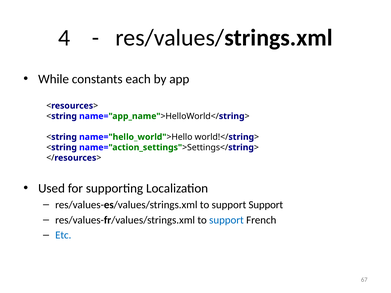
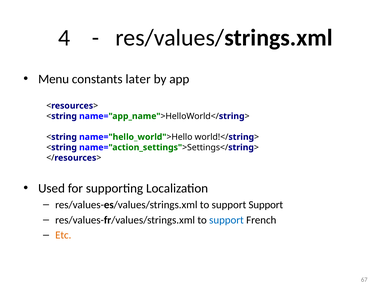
While: While -> Menu (54, 79)
each: each -> later (138, 79)
Etc colour: blue -> orange (63, 235)
